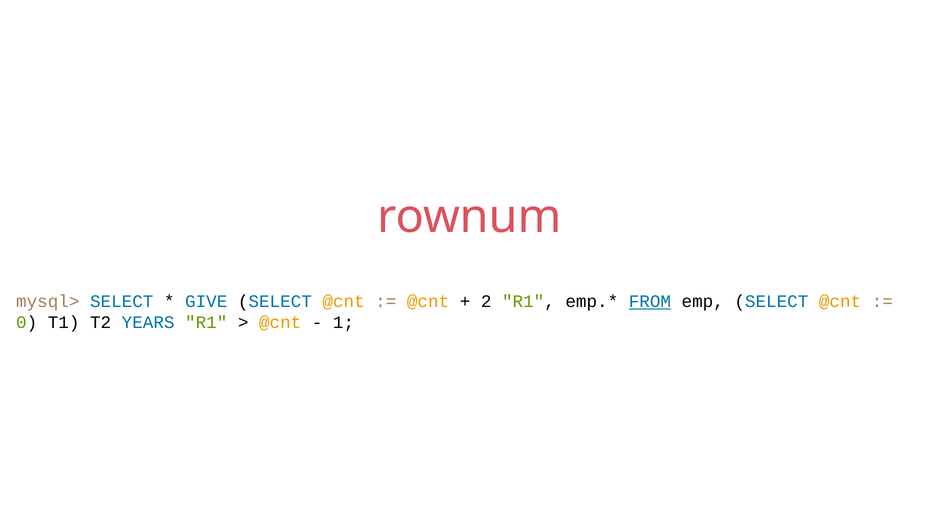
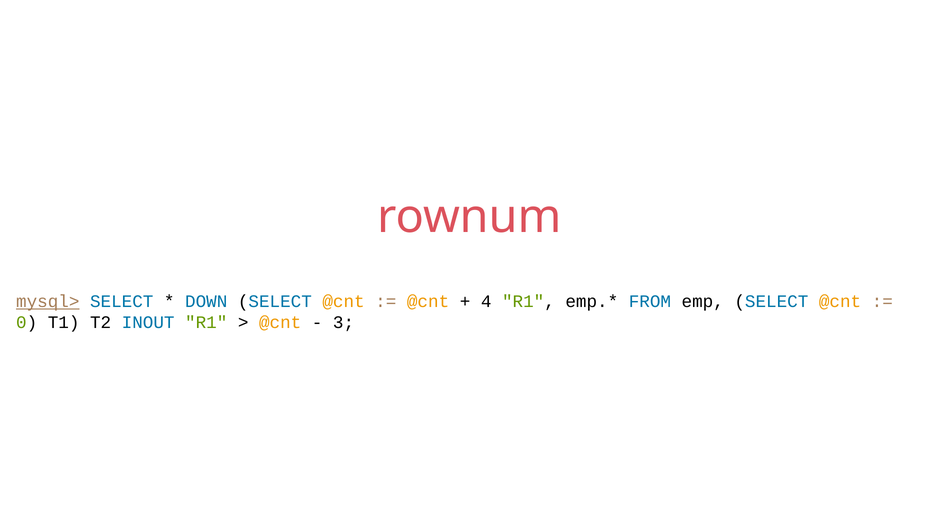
mysql> underline: none -> present (48, 302)
GIVE: GIVE -> DOWN (206, 302)
2: 2 -> 4 (486, 302)
FROM underline: present -> none (650, 302)
YEARS: YEARS -> INOUT (148, 323)
1: 1 -> 3 (344, 323)
